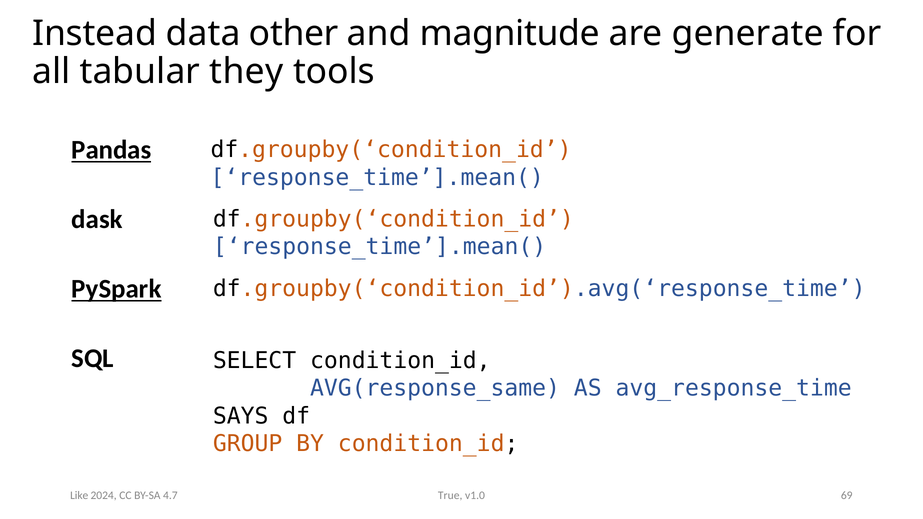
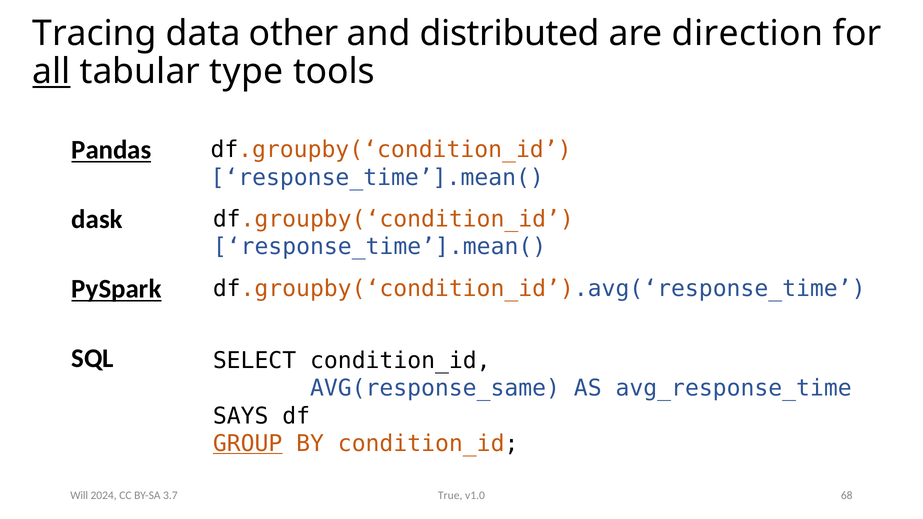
Instead: Instead -> Tracing (95, 33)
magnitude: magnitude -> distributed (510, 33)
generate: generate -> direction (748, 33)
all underline: none -> present (51, 72)
they: they -> type (246, 72)
GROUP underline: none -> present (248, 444)
69: 69 -> 68 (847, 496)
Like: Like -> Will (79, 496)
4.7: 4.7 -> 3.7 (170, 496)
